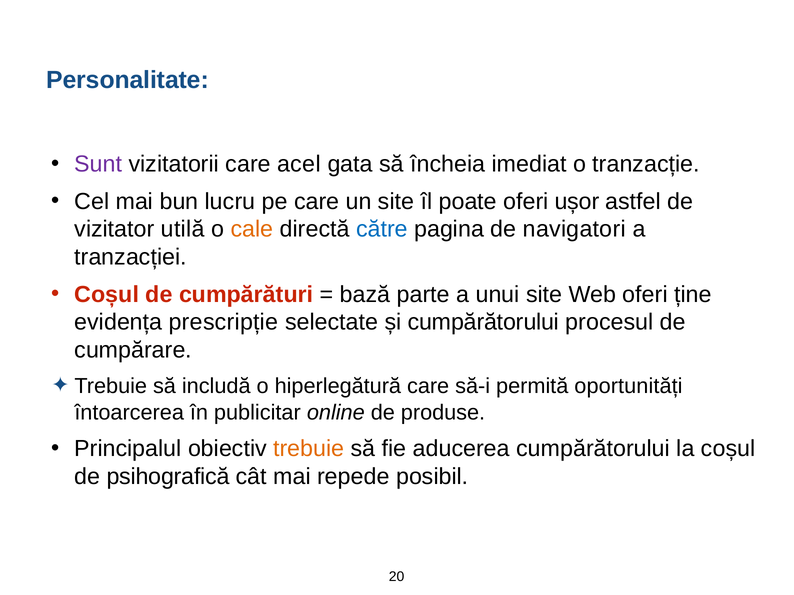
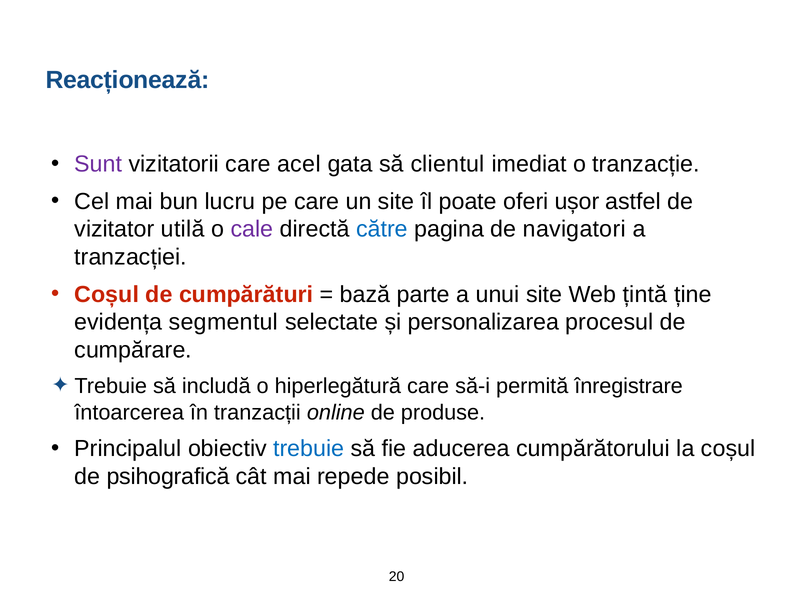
Personalitate: Personalitate -> Reacționează (128, 80)
încheia: încheia -> clientul (448, 164)
cale colour: orange -> purple (252, 229)
Web oferi: oferi -> țintă (645, 295)
prescripție: prescripție -> segmentul (224, 323)
și cumpărătorului: cumpărătorului -> personalizarea (483, 323)
oportunități: oportunități -> înregistrare (629, 387)
publicitar: publicitar -> tranzacții (257, 413)
trebuie colour: orange -> blue (309, 449)
